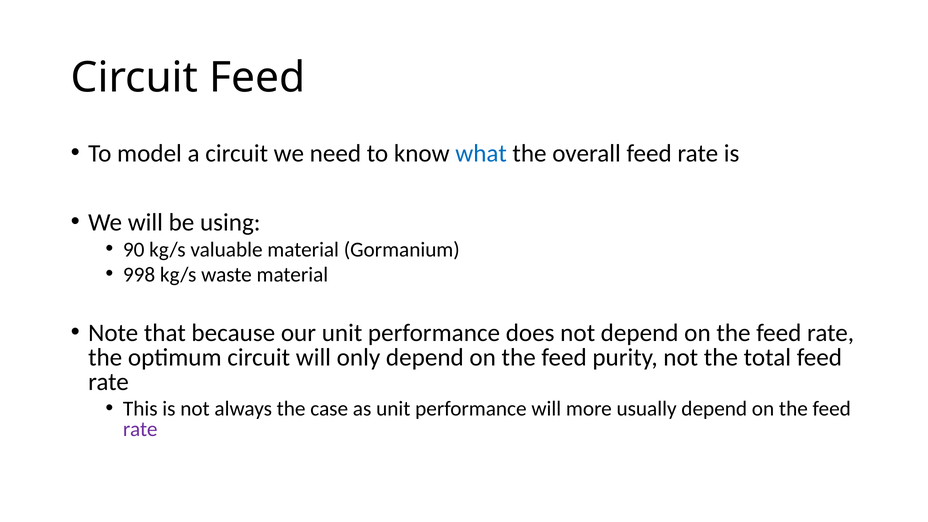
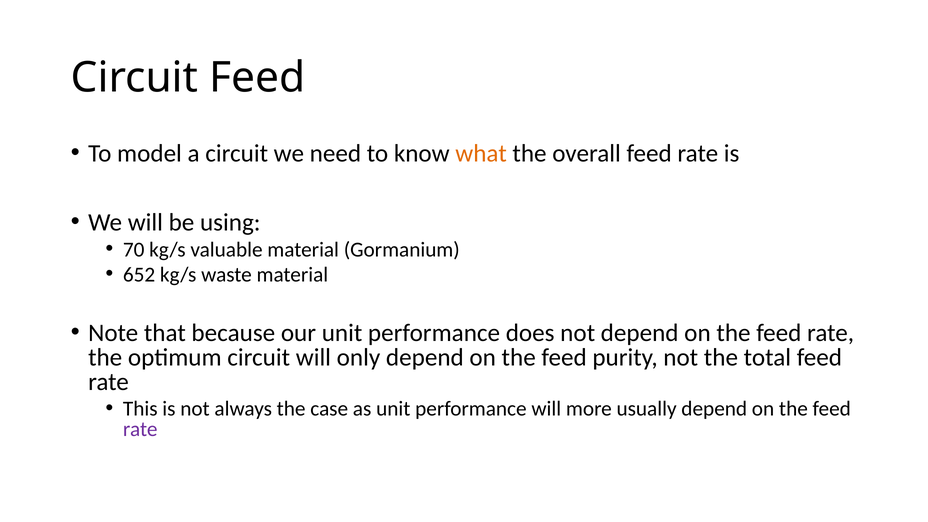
what colour: blue -> orange (481, 154)
90: 90 -> 70 (134, 250)
998: 998 -> 652 (139, 275)
